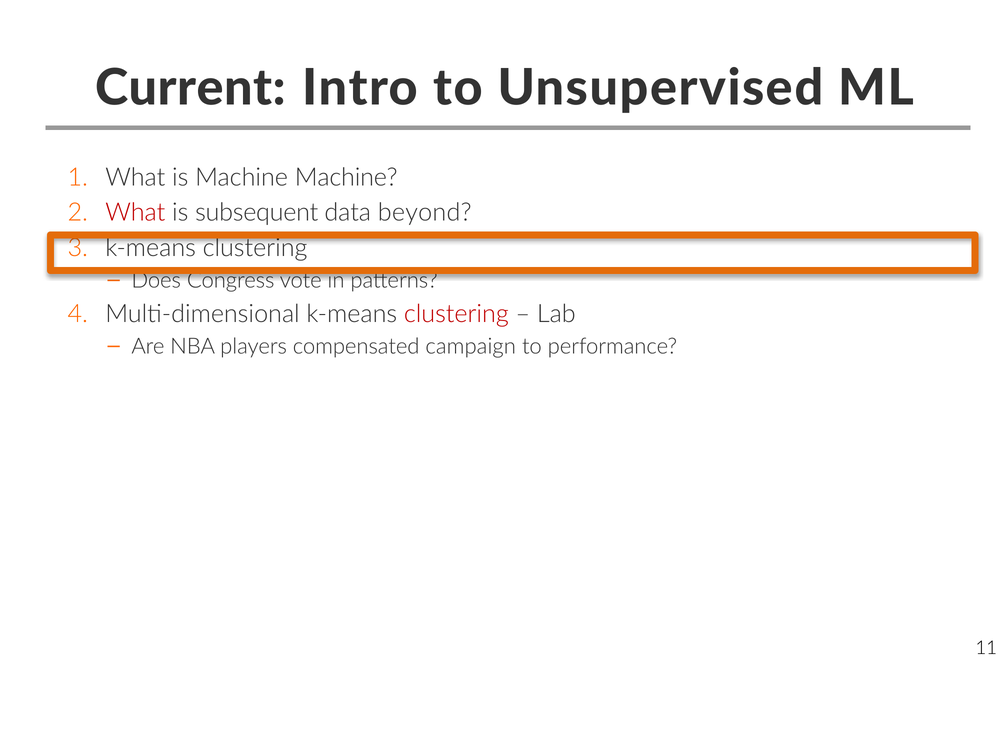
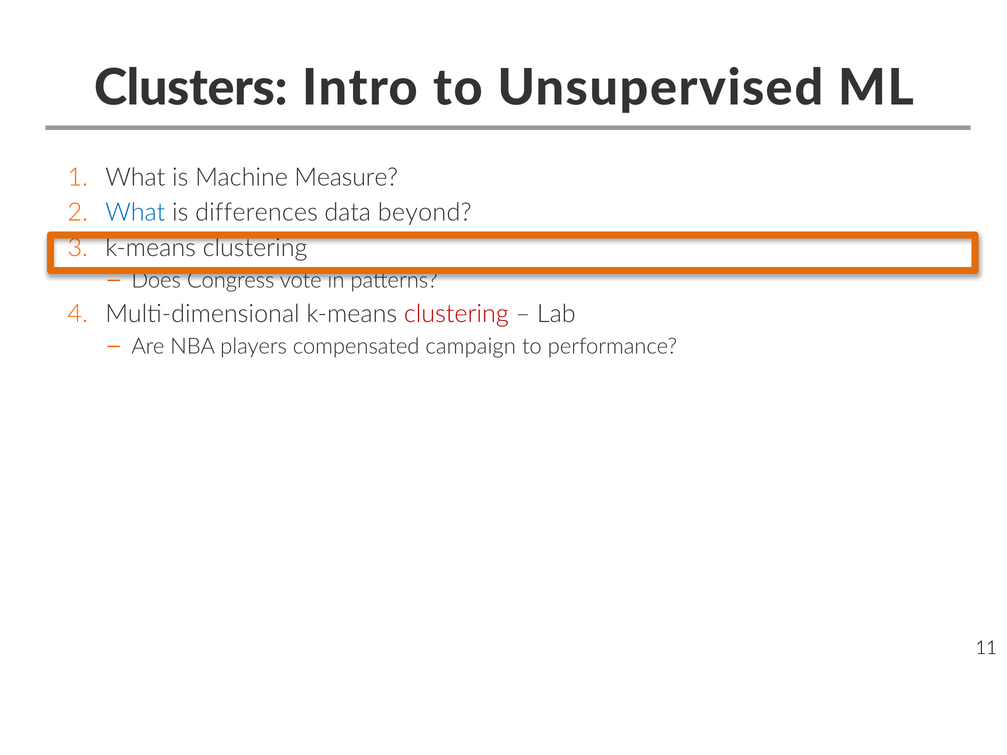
Current: Current -> Clusters (191, 88)
Machine Machine: Machine -> Measure (346, 177)
What colour: red -> blue (135, 213)
subsequent: subsequent -> differences (257, 213)
